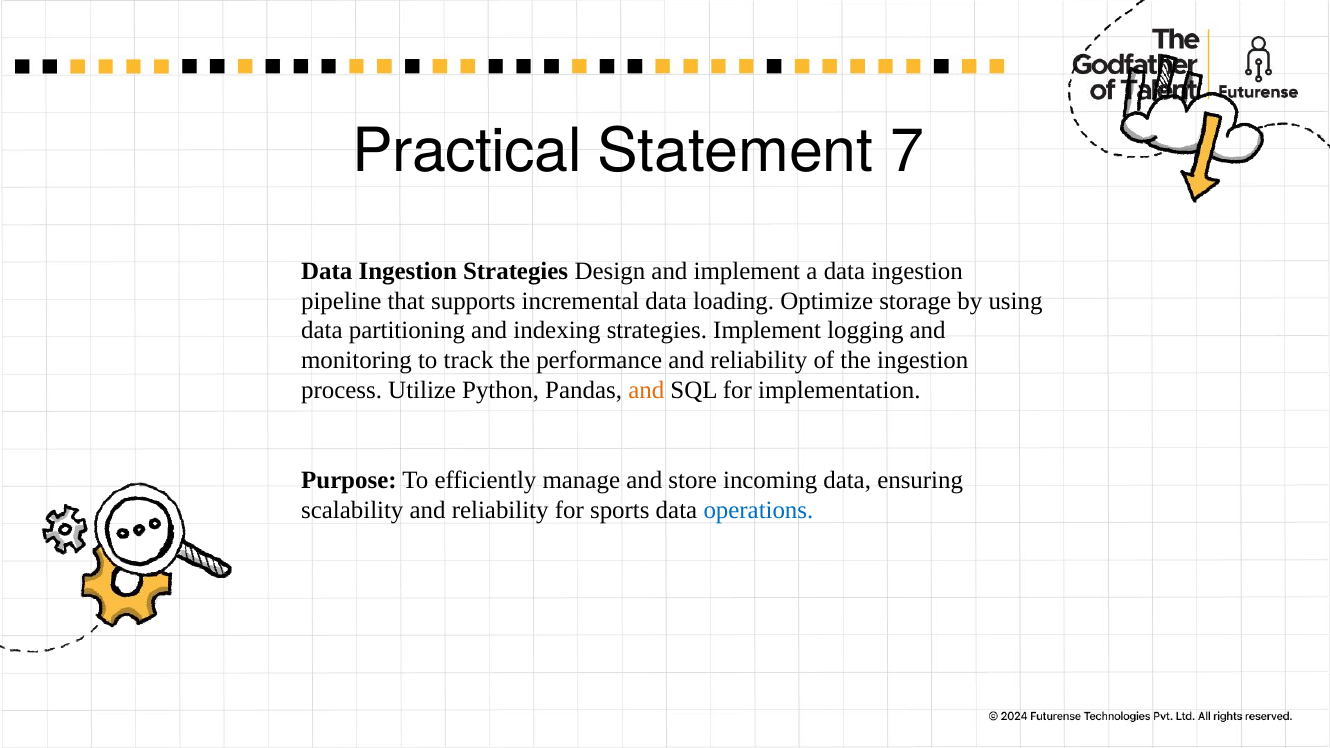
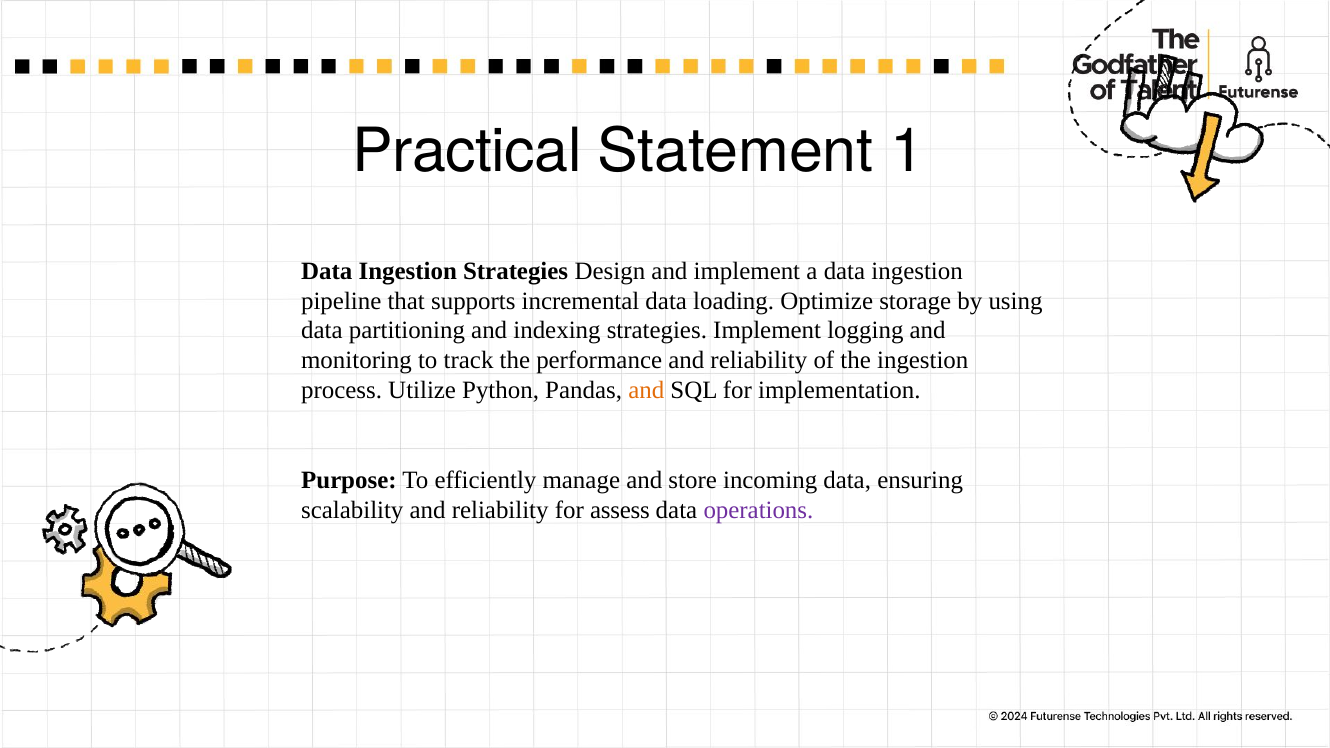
7: 7 -> 1 (908, 152)
sports: sports -> assess (620, 510)
operations colour: blue -> purple (758, 510)
